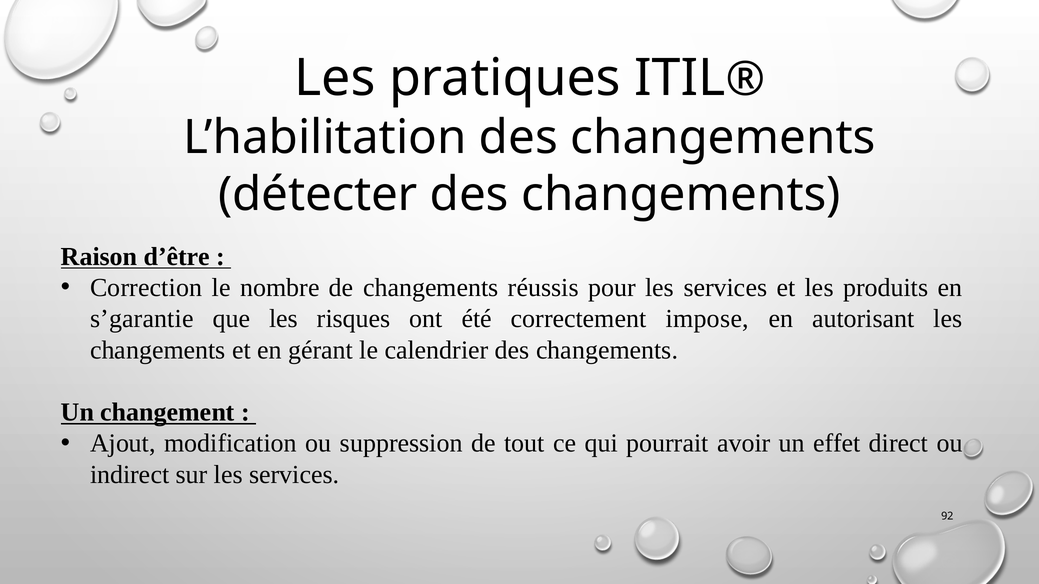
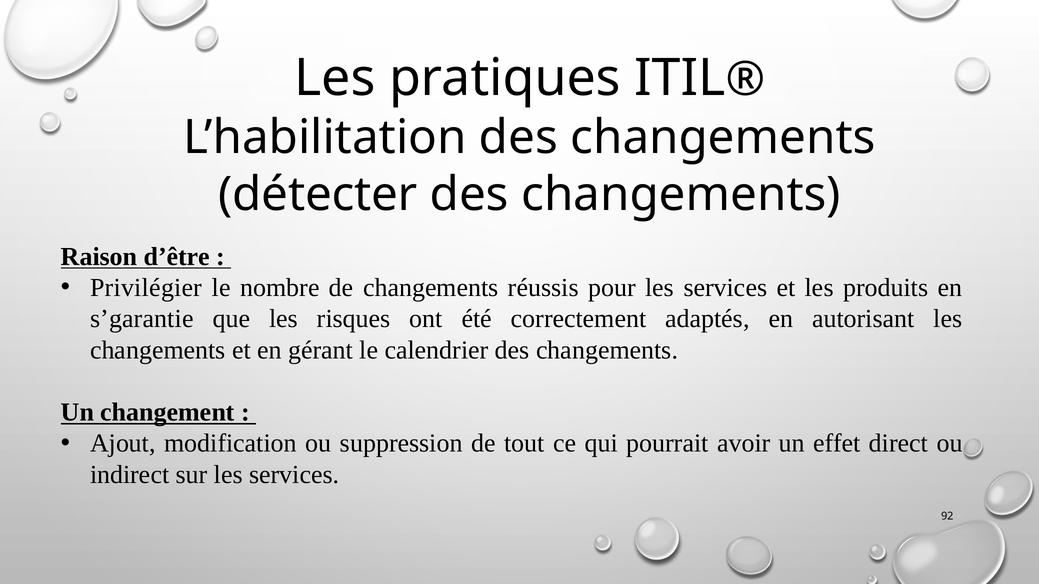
Correction: Correction -> Privilégier (146, 288)
impose: impose -> adaptés (707, 319)
